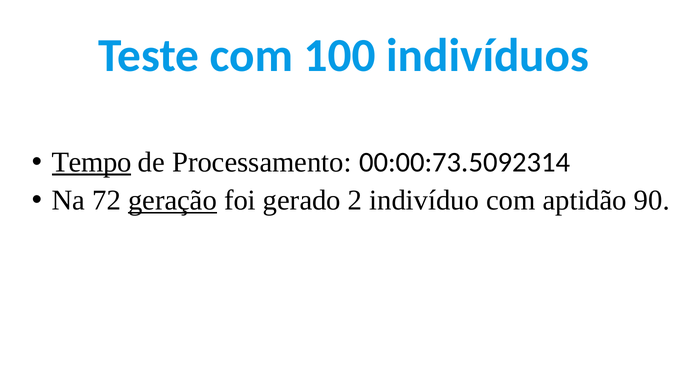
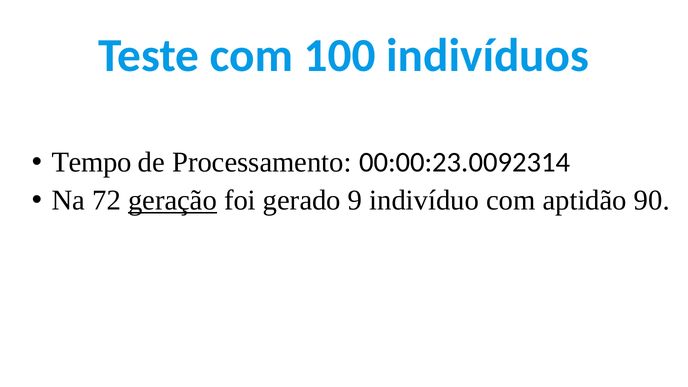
Tempo underline: present -> none (91, 162)
00:00:73.5092314: 00:00:73.5092314 -> 00:00:23.0092314 (465, 162)
2: 2 -> 9 (355, 200)
